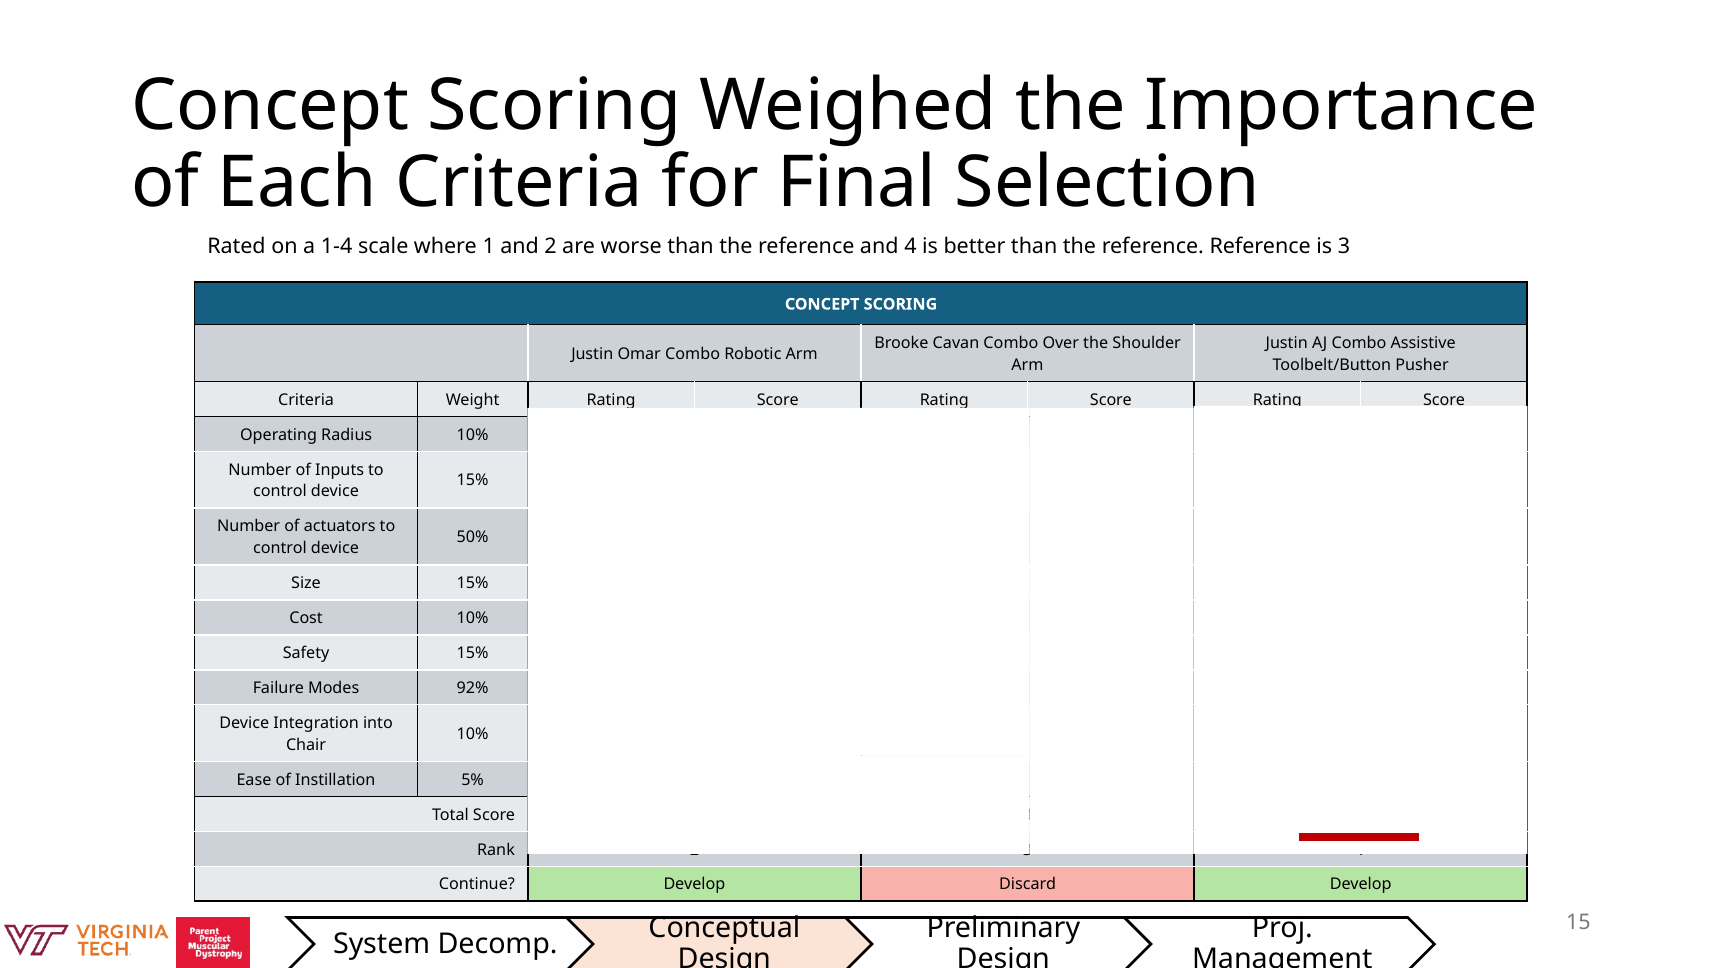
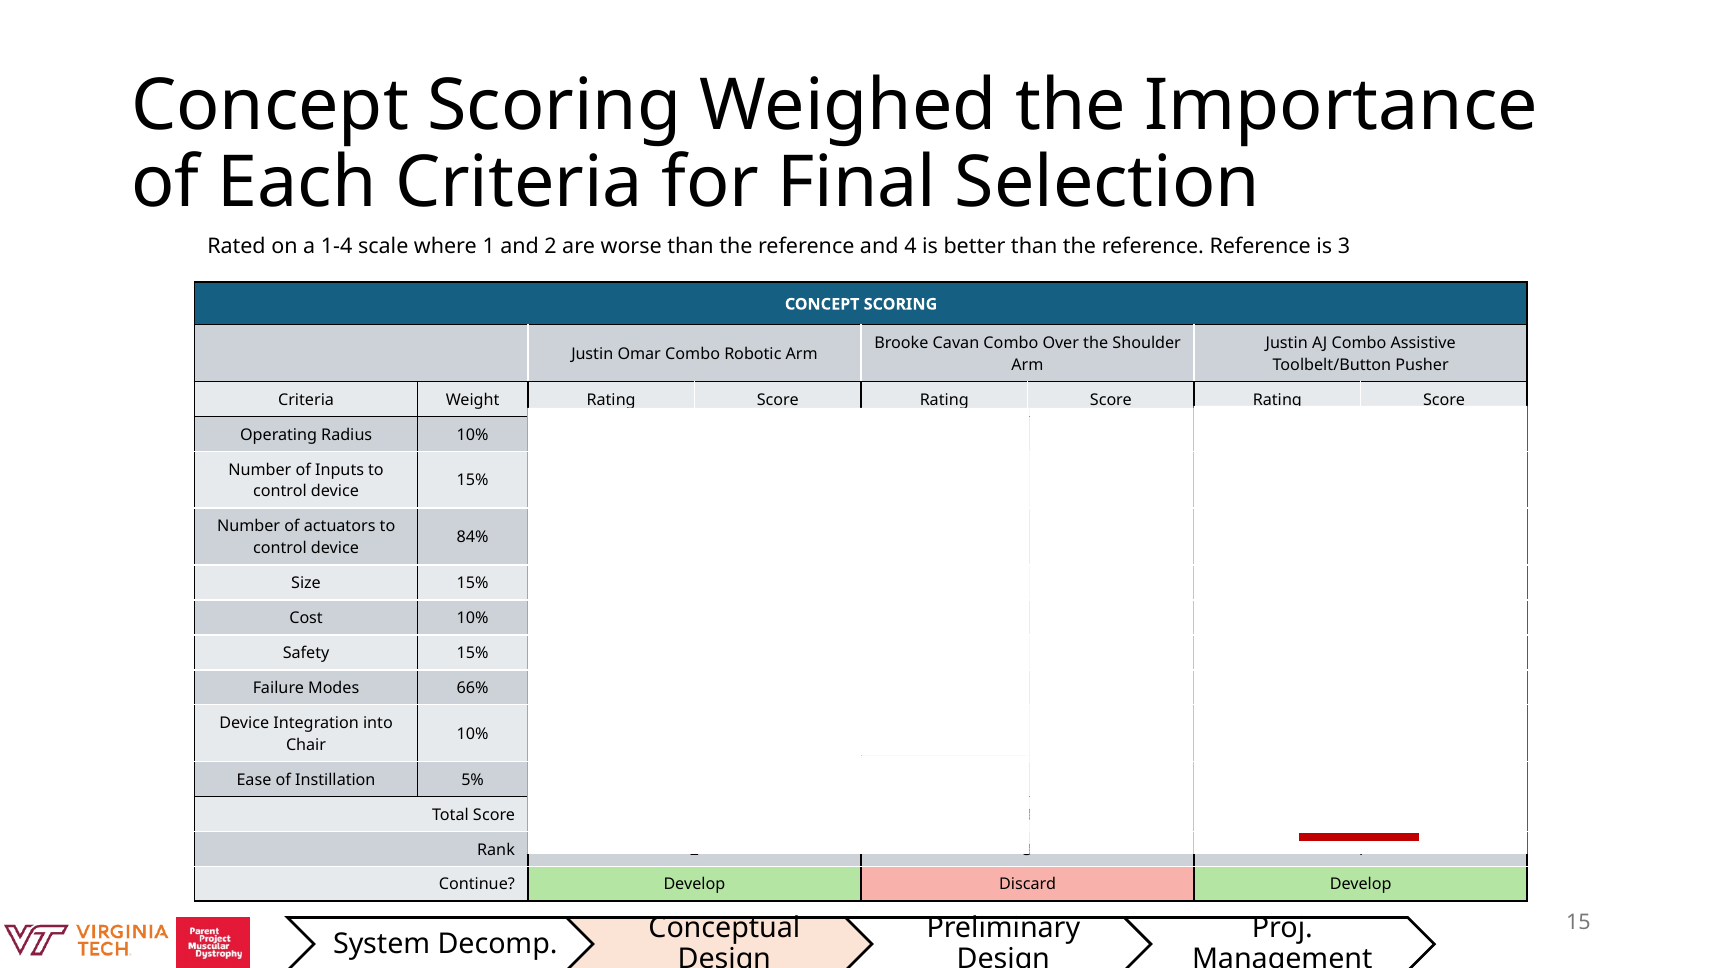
50%: 50% -> 84% (473, 538)
92%: 92% -> 66% (473, 689)
